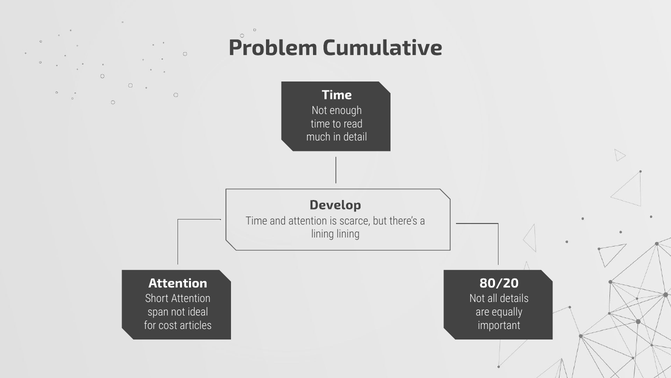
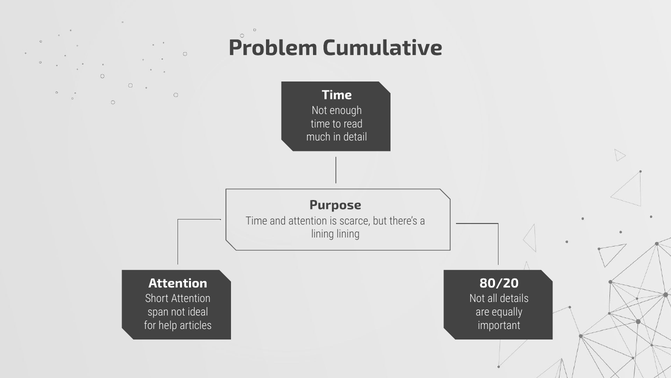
Develop: Develop -> Purpose (335, 205)
cost: cost -> help (168, 325)
